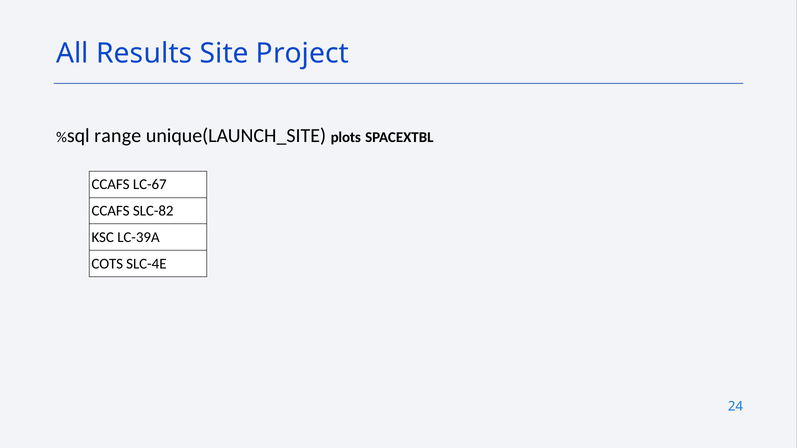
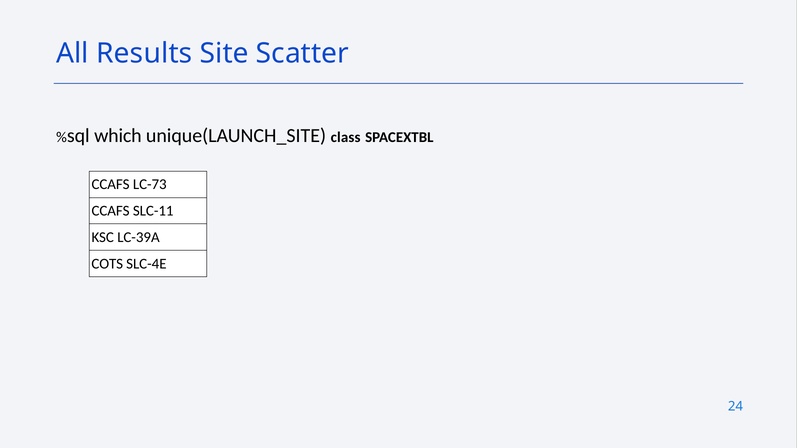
Project: Project -> Scatter (302, 53)
range: range -> which (118, 136)
plots: plots -> class (346, 137)
LC-67: LC-67 -> LC-73 (150, 185)
SLC-82: SLC-82 -> SLC-11 (153, 211)
